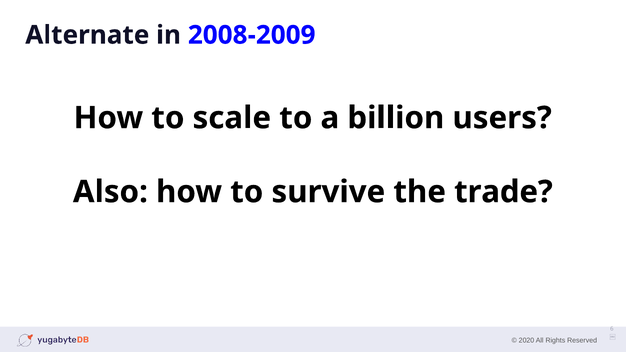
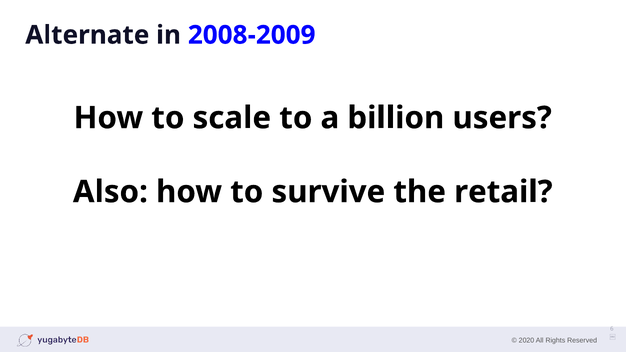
trade: trade -> retail (503, 192)
